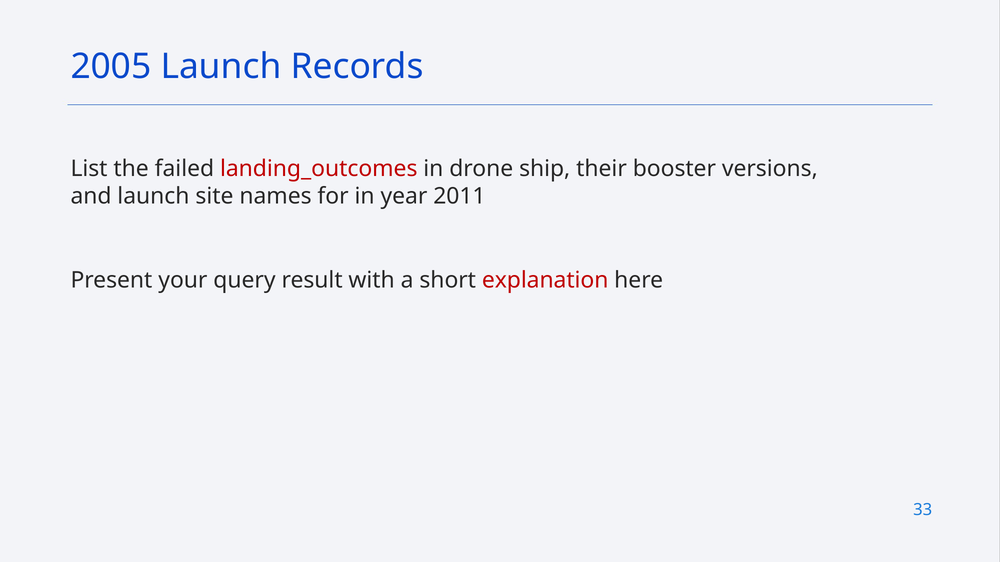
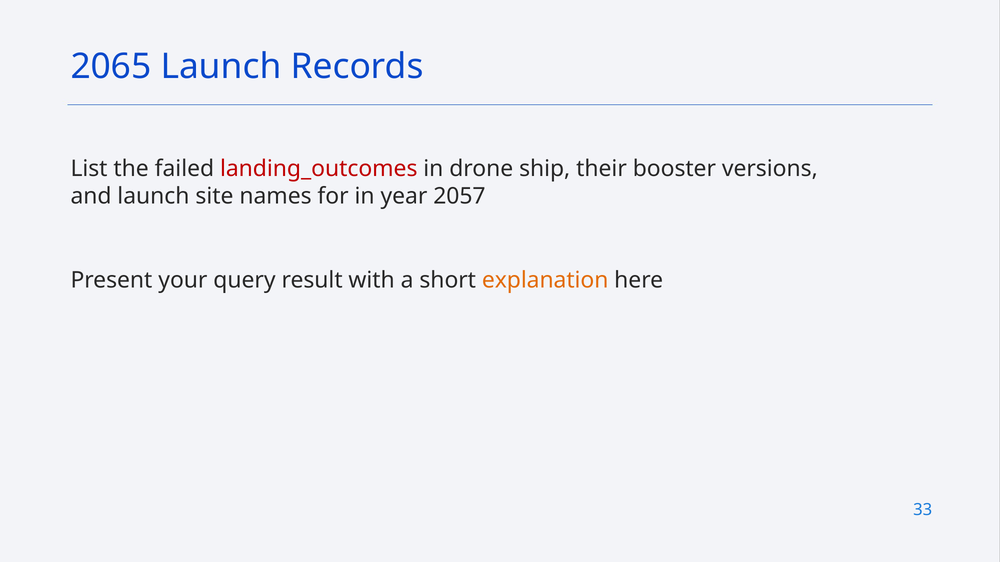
2005: 2005 -> 2065 (111, 67)
2011: 2011 -> 2057 (459, 196)
explanation colour: red -> orange (545, 280)
